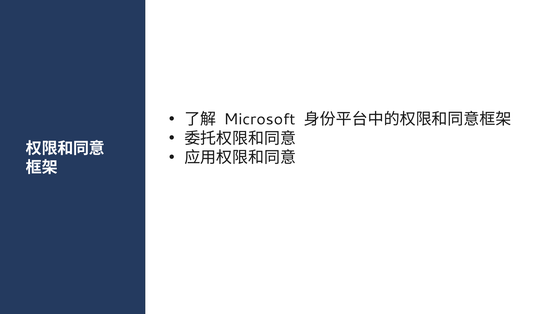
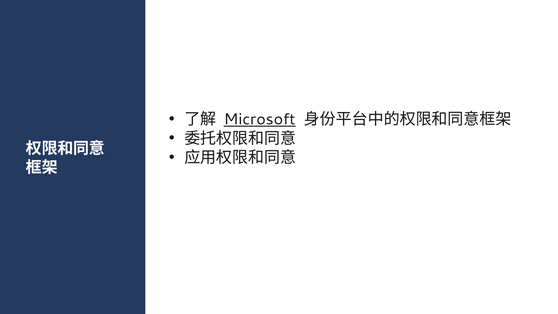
Microsoft underline: none -> present (260, 119)
